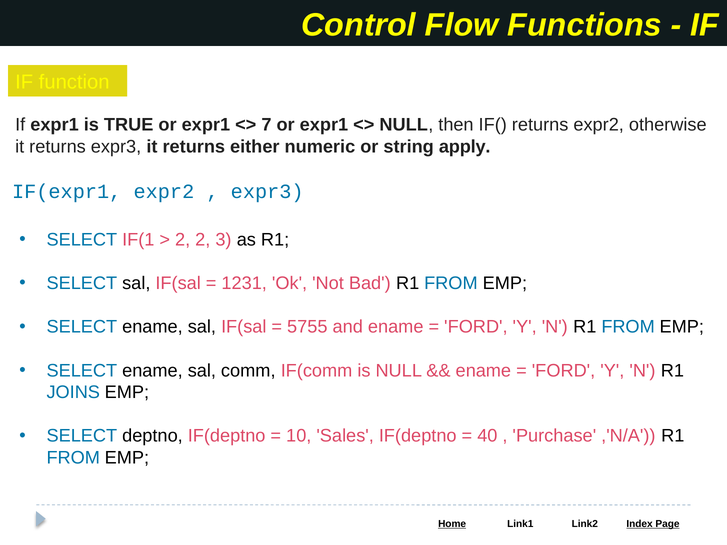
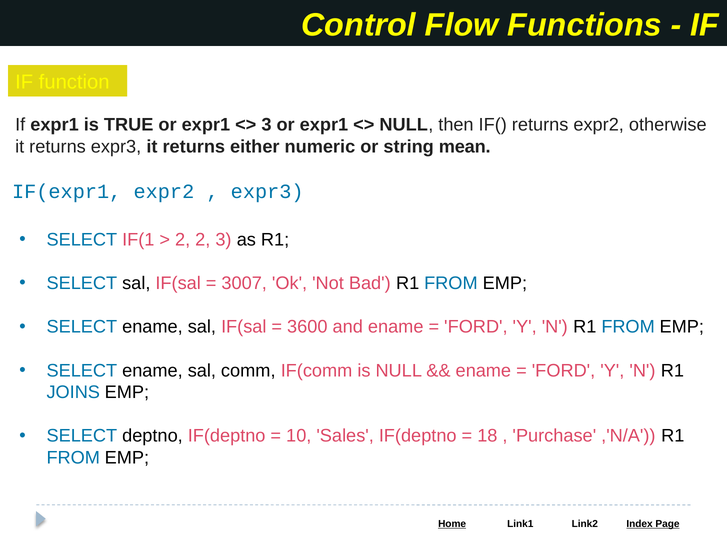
7: 7 -> 3 (266, 125)
apply: apply -> mean (465, 147)
1231: 1231 -> 3007 (244, 284)
5755: 5755 -> 3600 (307, 327)
40: 40 -> 18 (487, 436)
